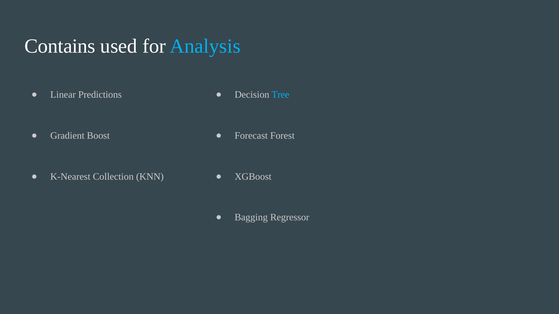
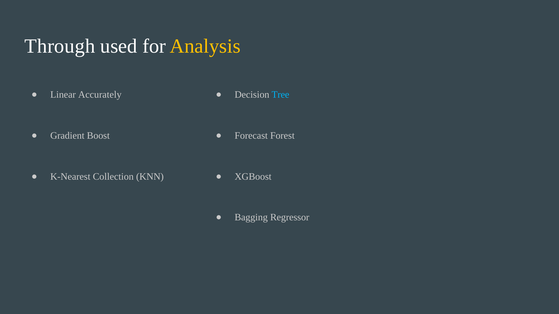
Contains: Contains -> Through (60, 46)
Analysis colour: light blue -> yellow (205, 46)
Predictions: Predictions -> Accurately (100, 95)
